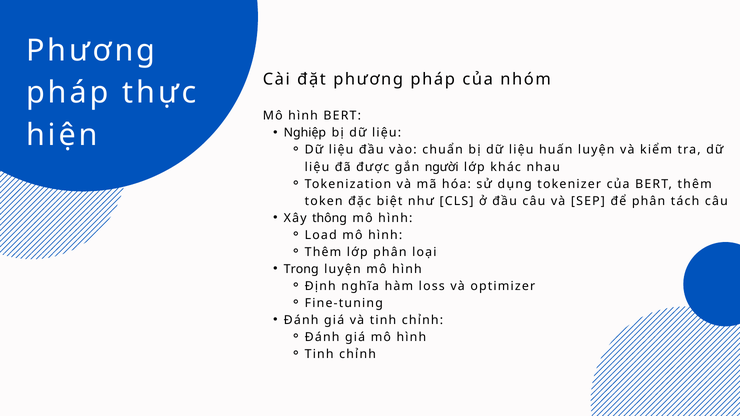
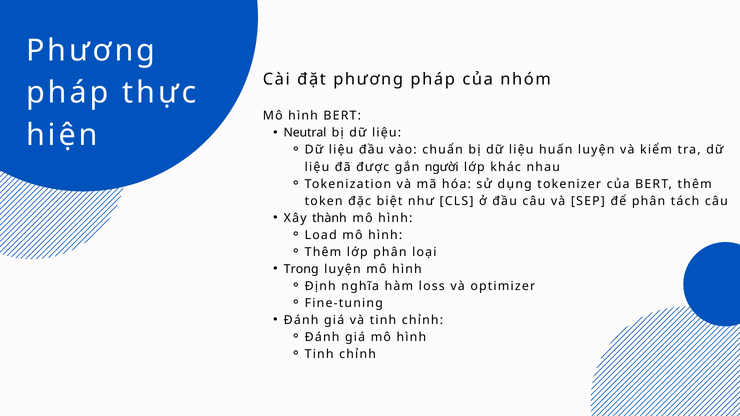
Nghiệp: Nghiệp -> Neutral (305, 133)
thông: thông -> thành (329, 218)
